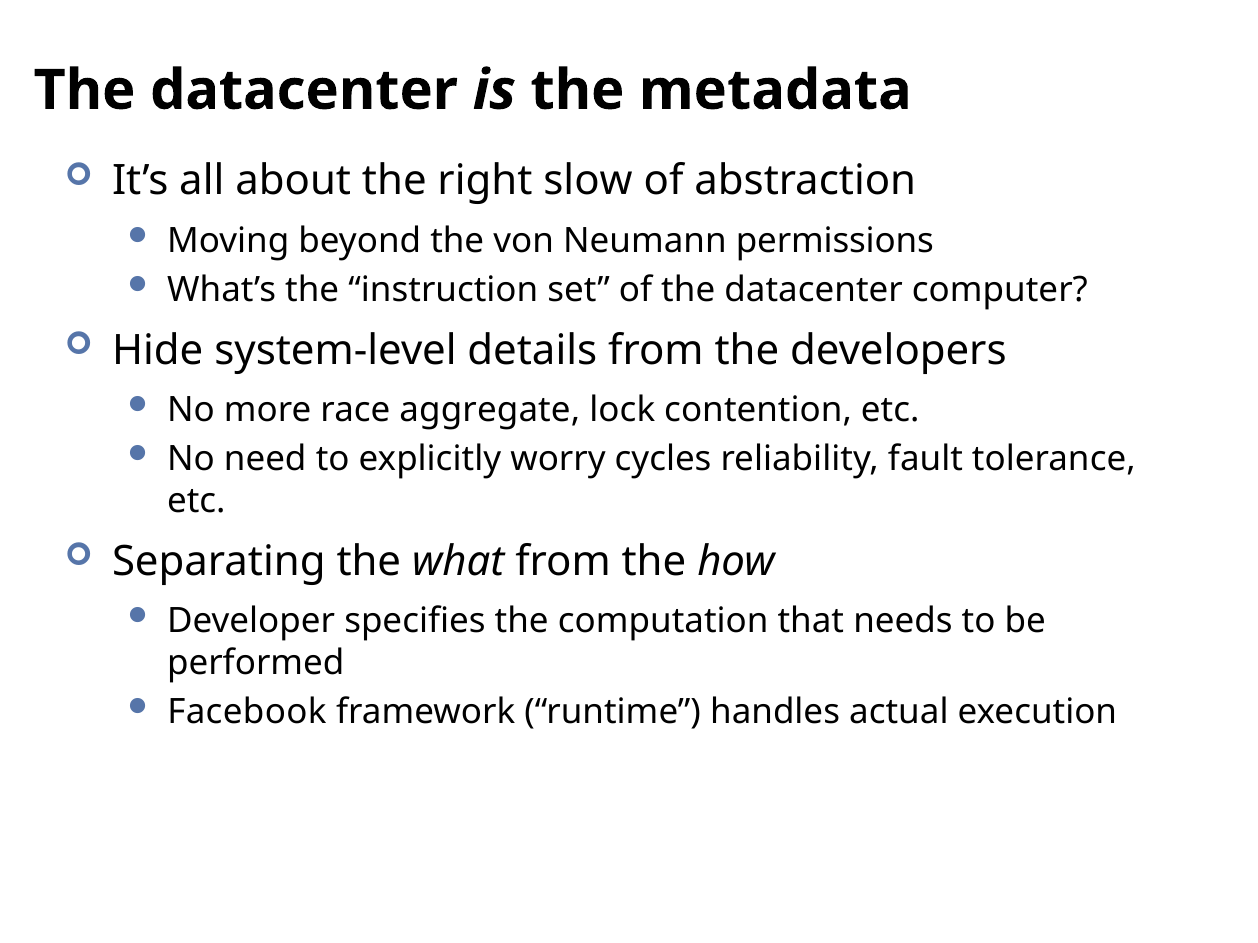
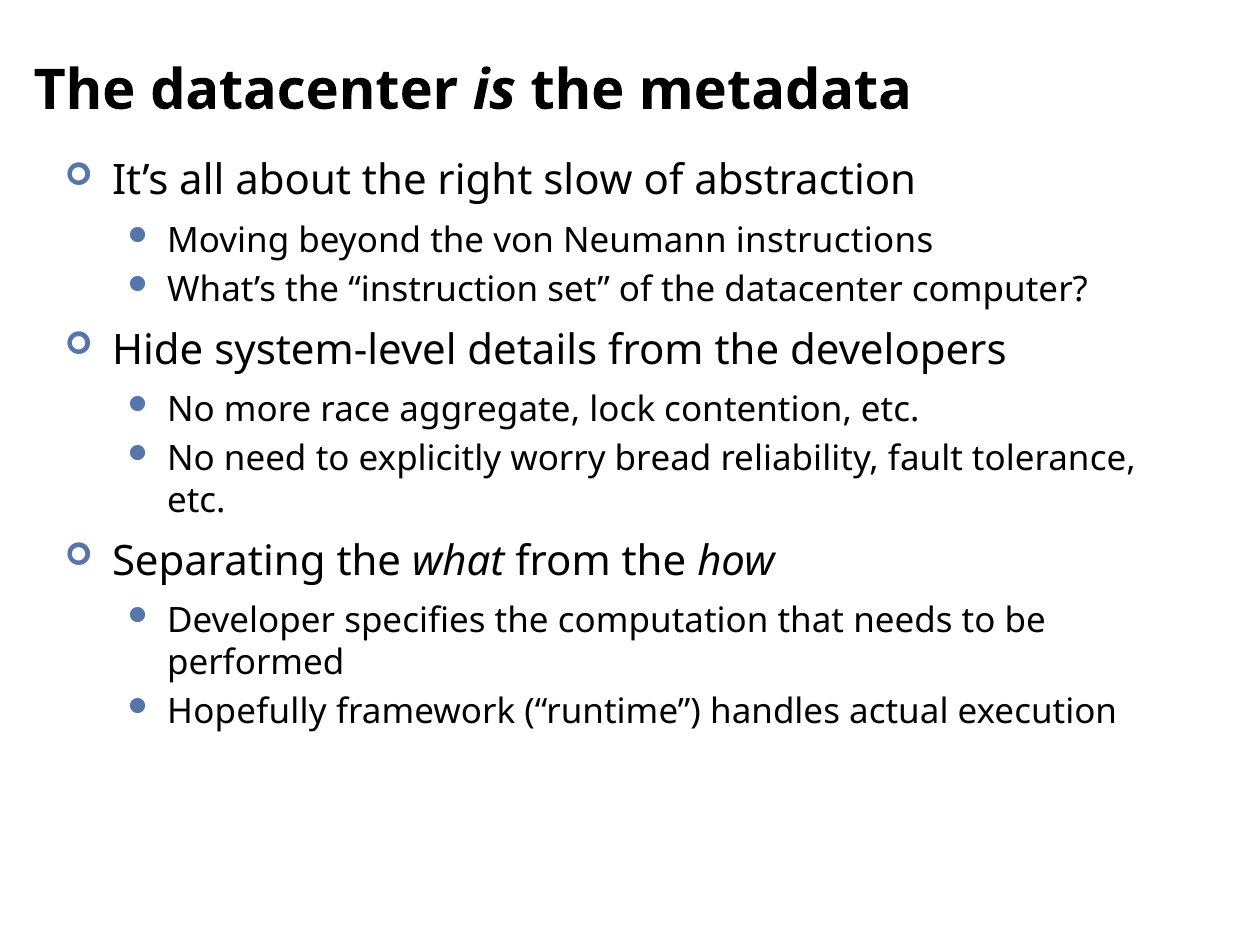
permissions: permissions -> instructions (835, 241)
cycles: cycles -> bread (663, 459)
Facebook: Facebook -> Hopefully (247, 712)
